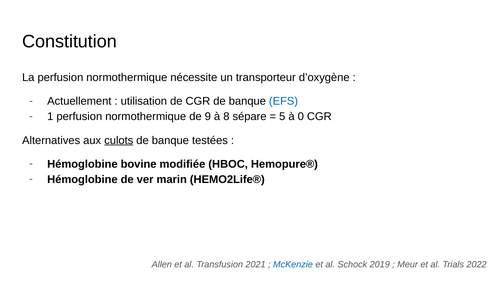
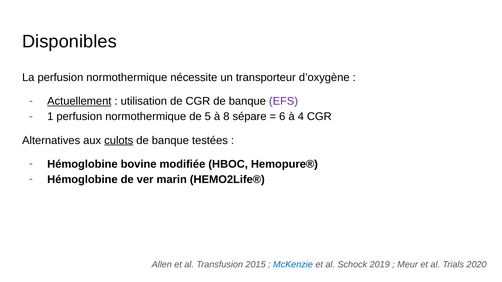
Constitution: Constitution -> Disponibles (69, 42)
Actuellement underline: none -> present (79, 101)
EFS colour: blue -> purple (284, 101)
9: 9 -> 5 (208, 117)
5: 5 -> 6 (282, 117)
0: 0 -> 4 (301, 117)
2021: 2021 -> 2015 (256, 265)
2022: 2022 -> 2020 (477, 265)
